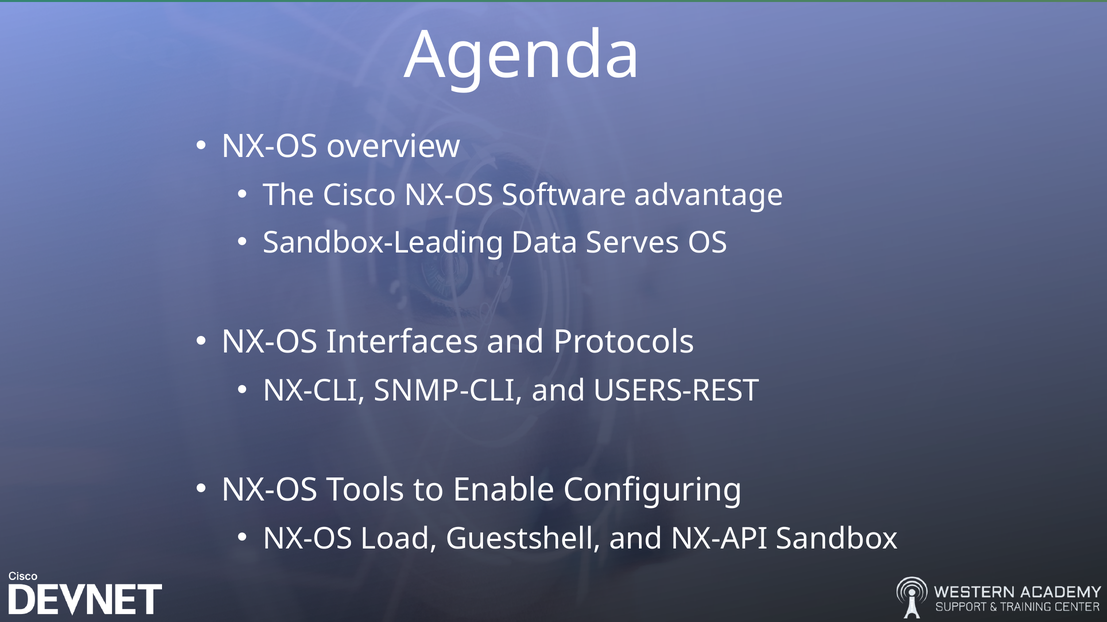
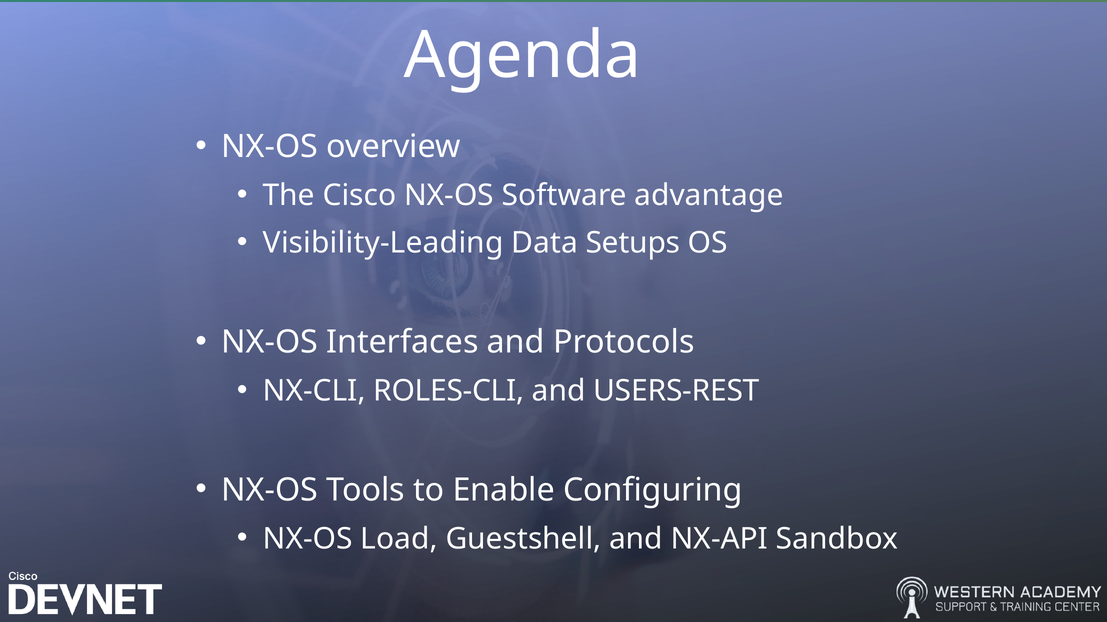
Sandbox-Leading: Sandbox-Leading -> Visibility-Leading (383, 243)
Serves: Serves -> Setups (633, 243)
SNMP-CLI: SNMP-CLI -> ROLES-CLI (449, 391)
